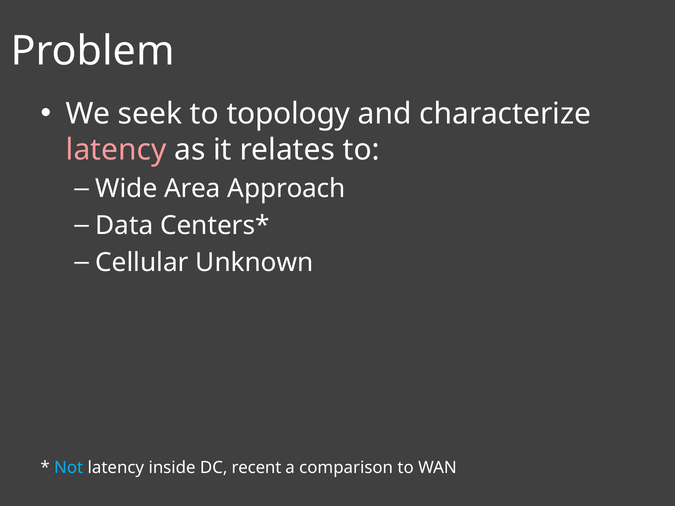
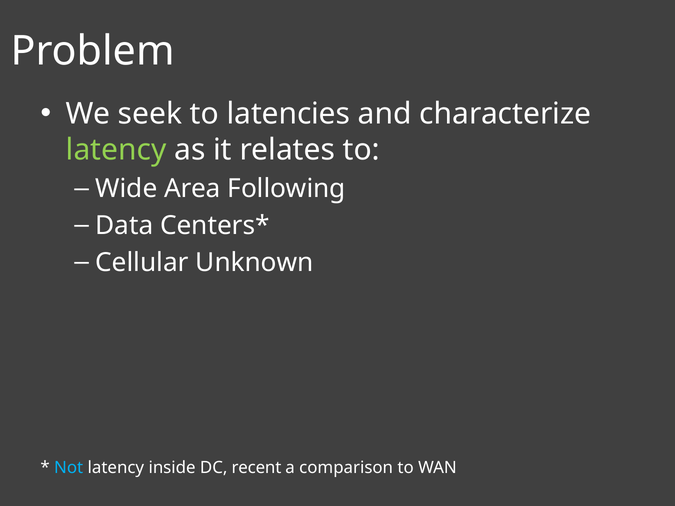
topology: topology -> latencies (288, 114)
latency colour: pink -> light green (116, 150)
Approach: Approach -> Following (286, 189)
